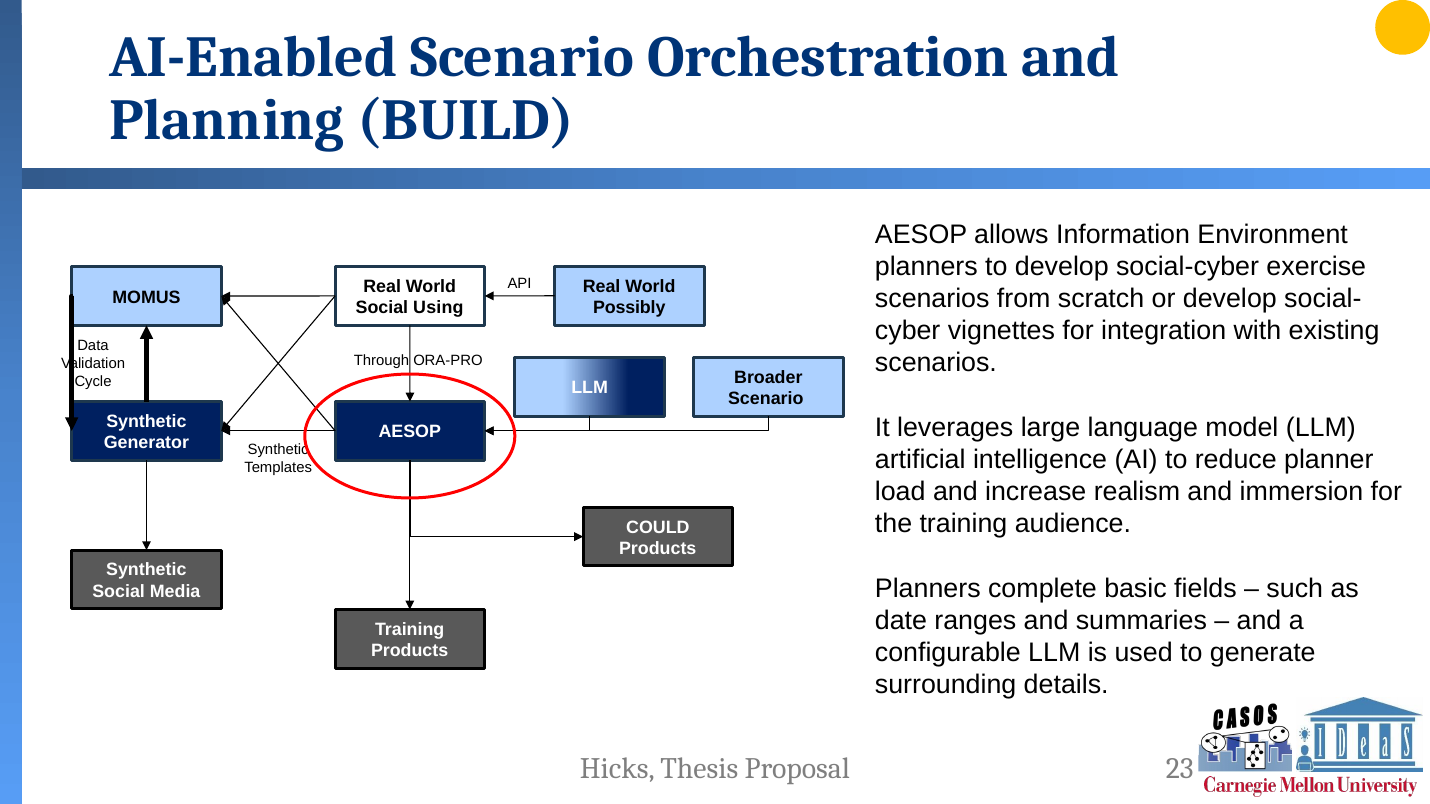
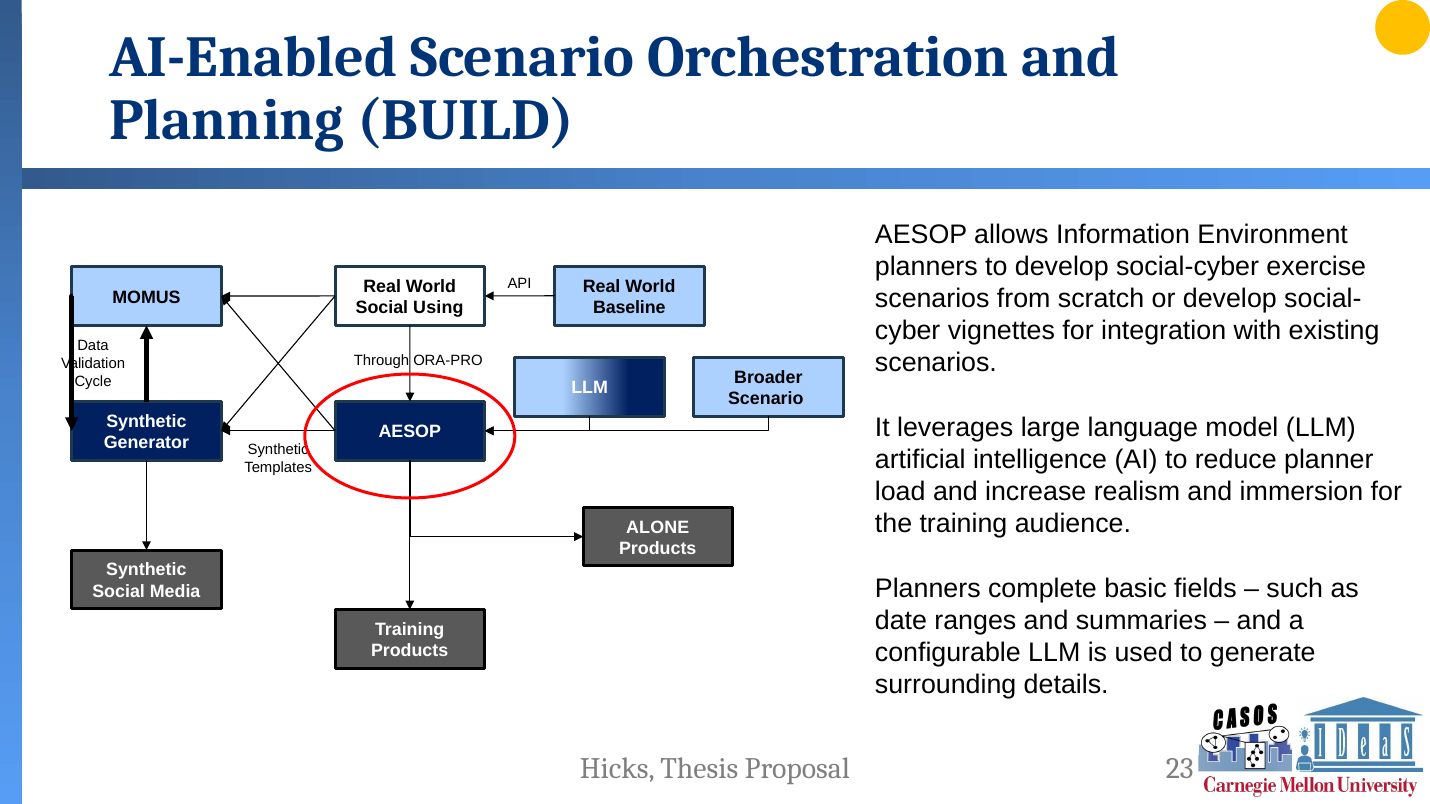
Possibly: Possibly -> Baseline (629, 308)
COULD: COULD -> ALONE (658, 527)
